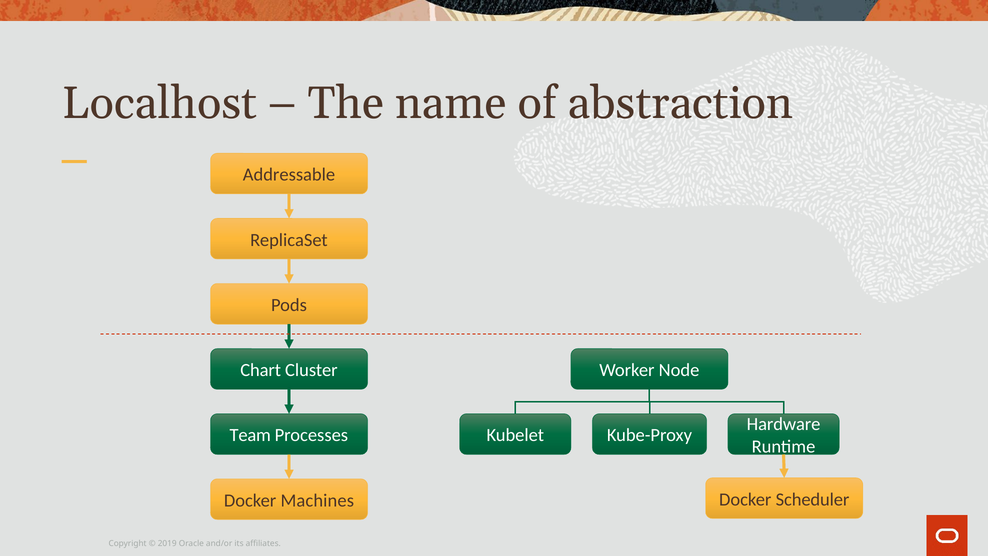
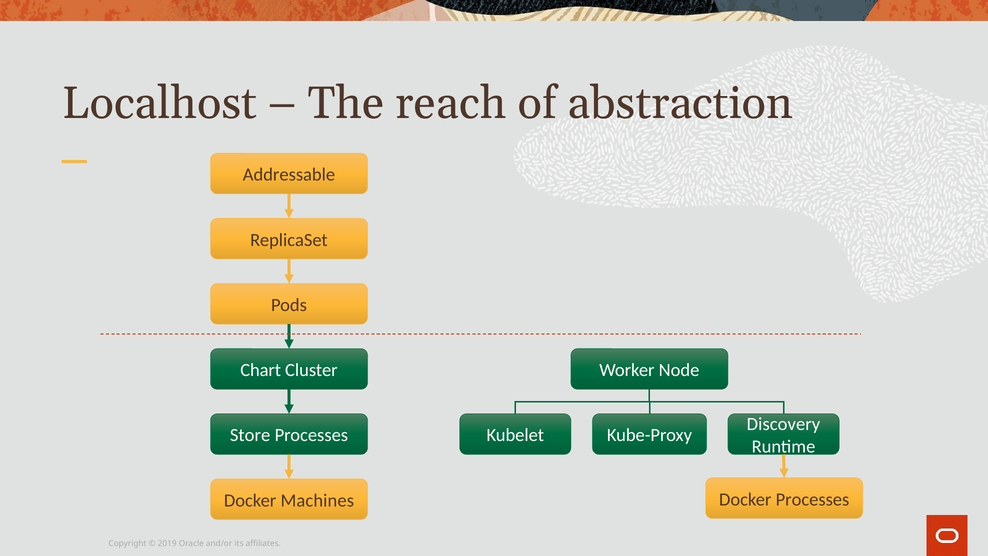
name: name -> reach (451, 103)
Hardware: Hardware -> Discovery (783, 424)
Team: Team -> Store (250, 435)
Docker Scheduler: Scheduler -> Processes (812, 499)
